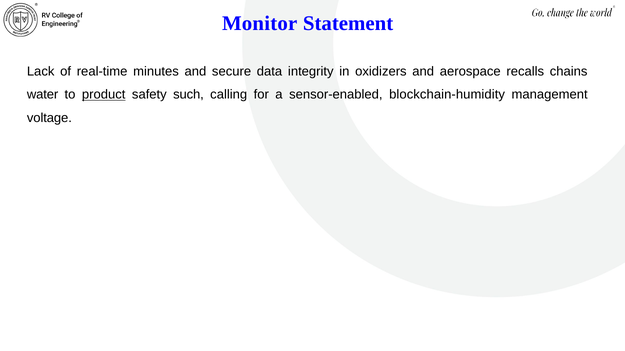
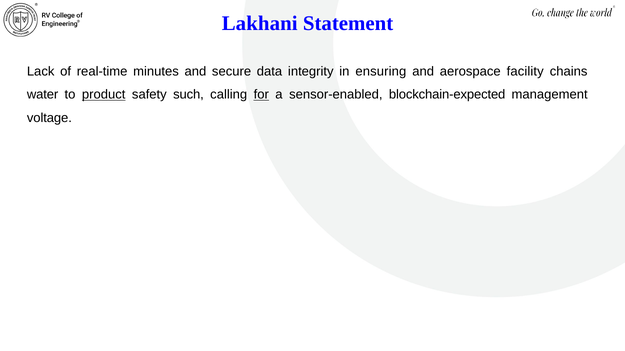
Monitor: Monitor -> Lakhani (260, 24)
oxidizers: oxidizers -> ensuring (381, 71)
recalls: recalls -> facility (525, 71)
for underline: none -> present (261, 95)
blockchain-humidity: blockchain-humidity -> blockchain-expected (447, 95)
